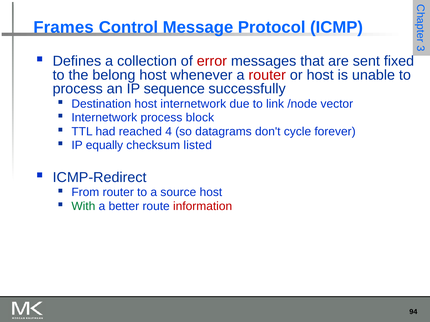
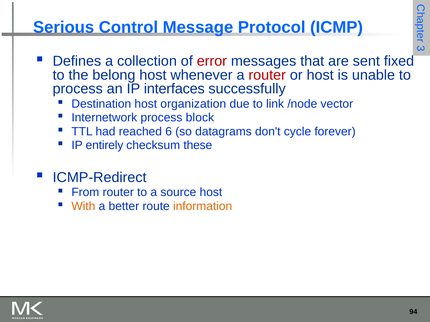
Frames: Frames -> Serious (64, 27)
sequence: sequence -> interfaces (174, 89)
host internetwork: internetwork -> organization (193, 104)
4: 4 -> 6 (169, 132)
equally: equally -> entirely (104, 146)
listed: listed -> these (198, 146)
With colour: green -> orange (83, 207)
information colour: red -> orange (203, 207)
